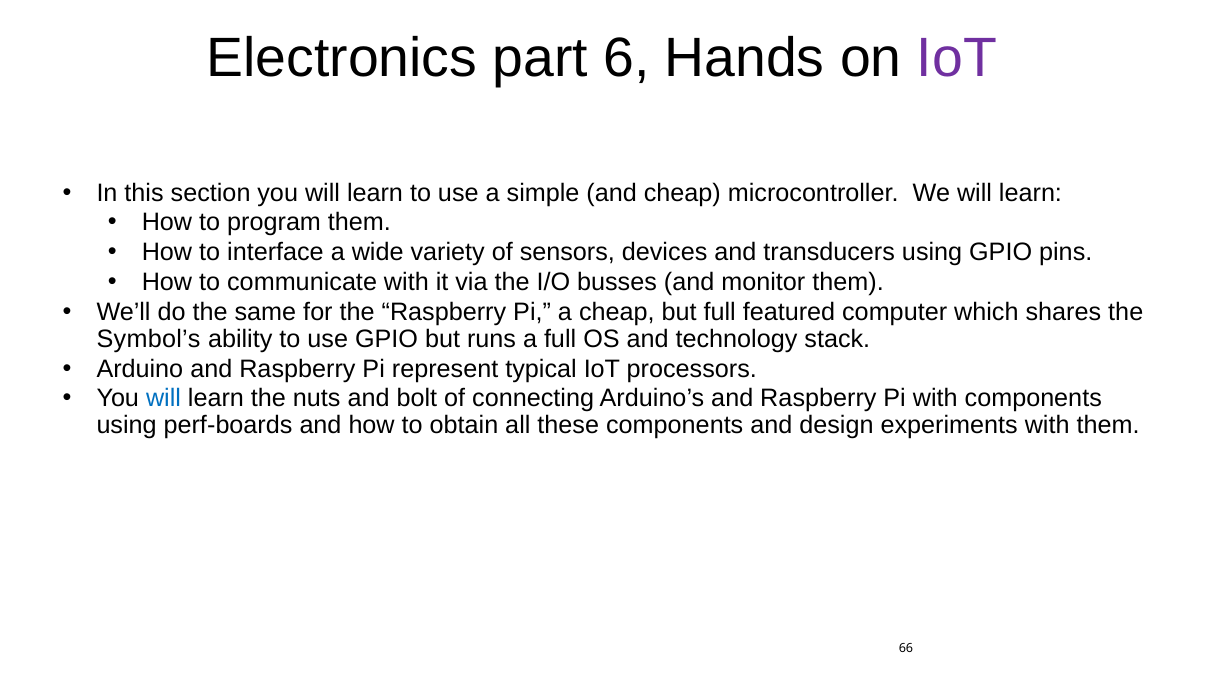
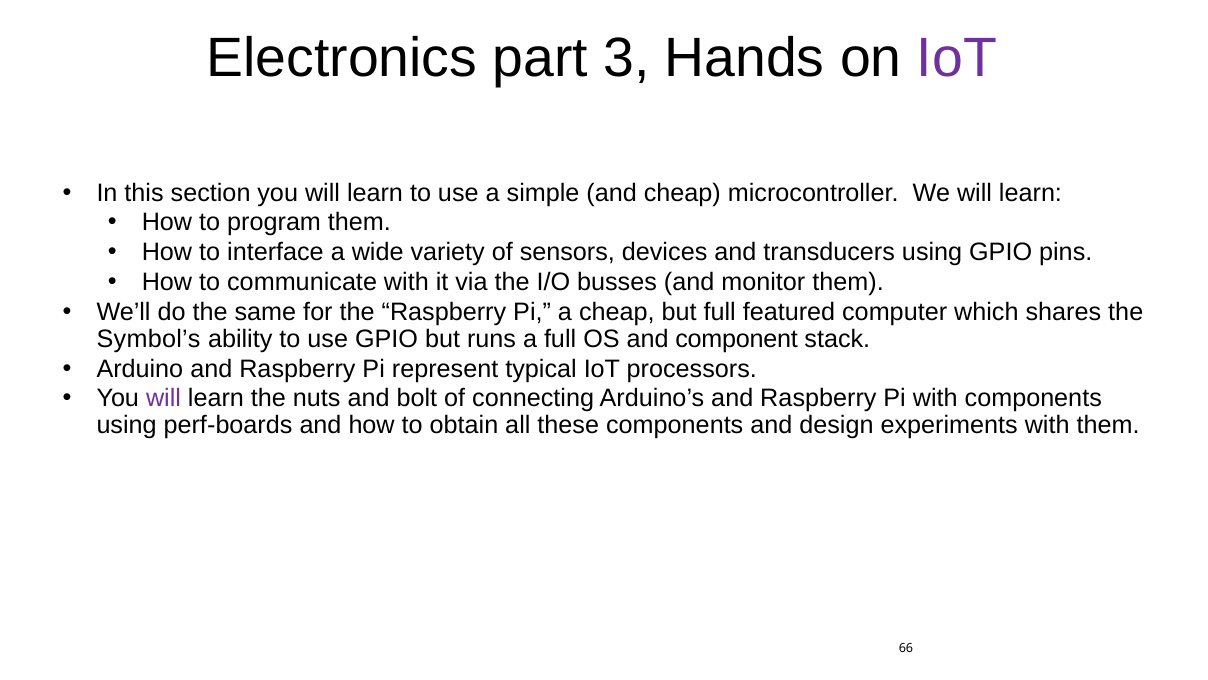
6: 6 -> 3 (626, 58)
technology: technology -> component (737, 339)
will colour: blue -> purple (164, 398)
